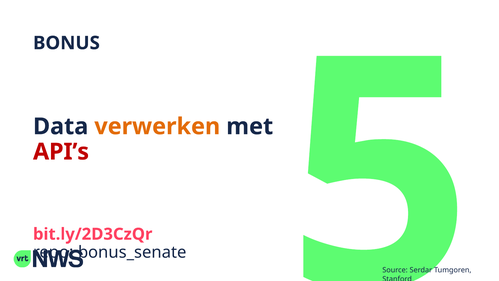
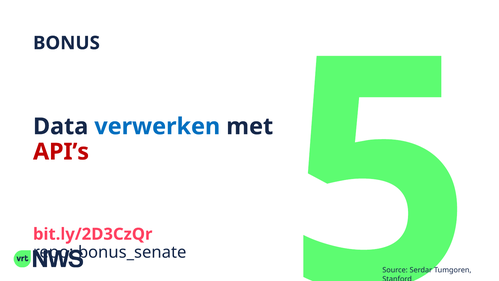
verwerken colour: orange -> blue (157, 126)
